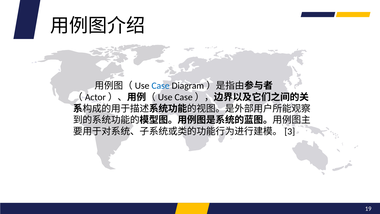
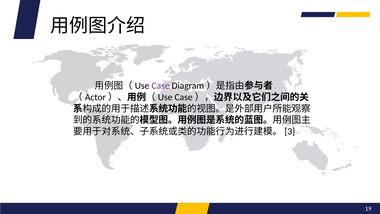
Case colour: blue -> purple (161, 86)
